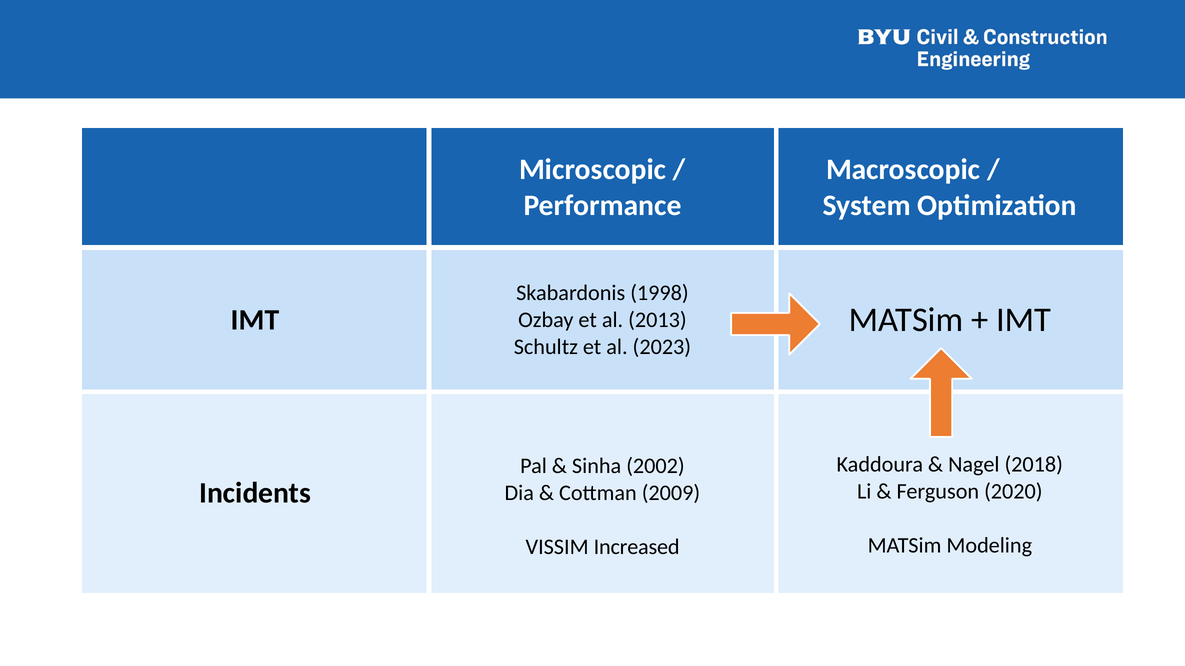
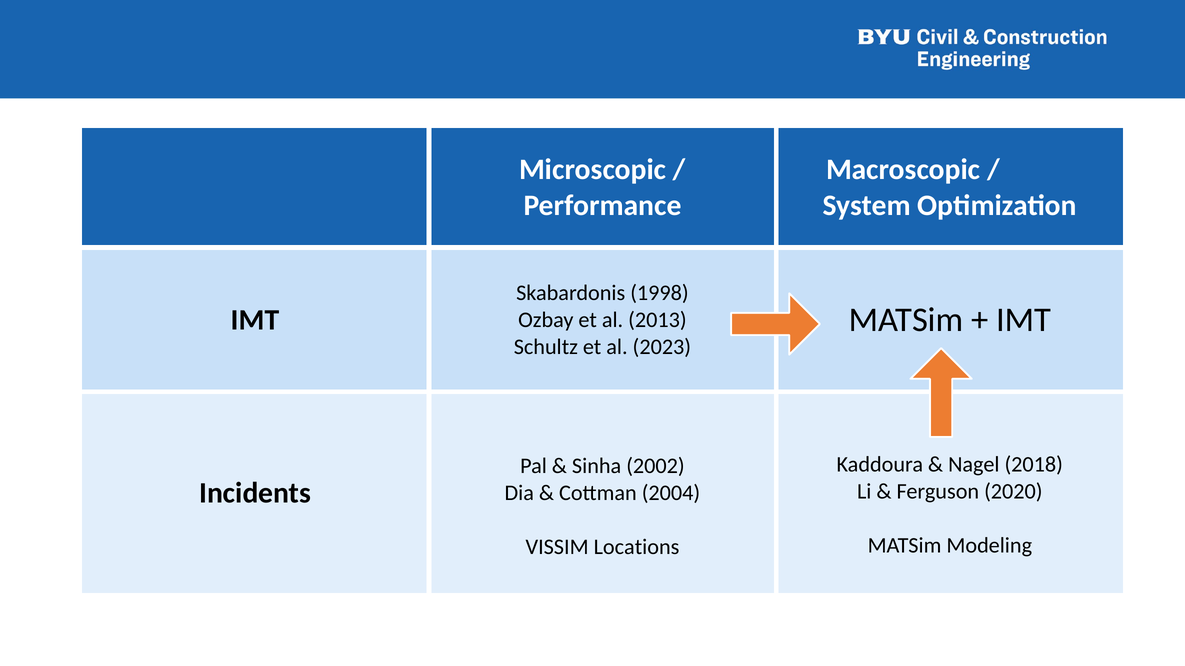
2009: 2009 -> 2004 (671, 493)
Increased: Increased -> Locations (637, 548)
